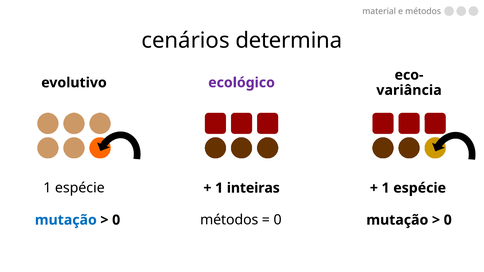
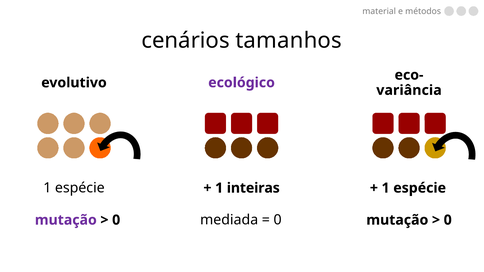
determina: determina -> tamanhos (289, 41)
mutação colour: blue -> purple (66, 220)
0 métodos: métodos -> mediada (229, 220)
